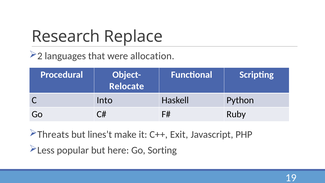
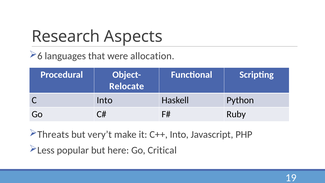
Replace: Replace -> Aspects (133, 36)
2: 2 -> 6 (40, 56)
lines’t: lines’t -> very’t (100, 134)
C++ Exit: Exit -> Into (179, 134)
Sorting: Sorting -> Critical (162, 150)
